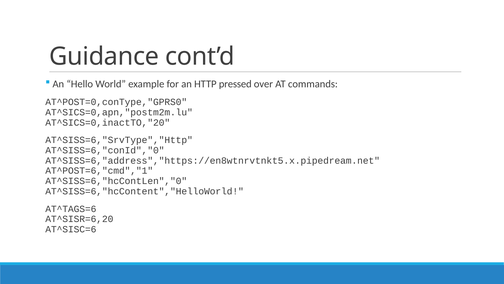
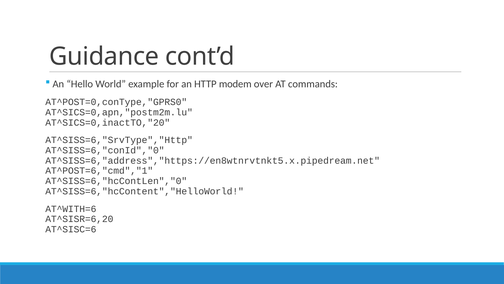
pressed: pressed -> modem (235, 84)
AT^TAGS=6: AT^TAGS=6 -> AT^WITH=6 (71, 209)
